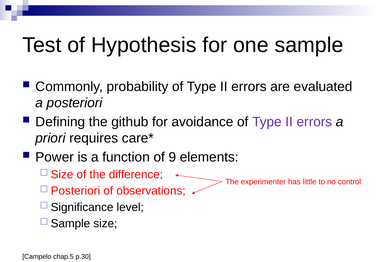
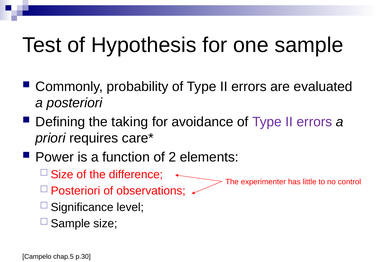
github: github -> taking (130, 122)
9: 9 -> 2 (172, 157)
